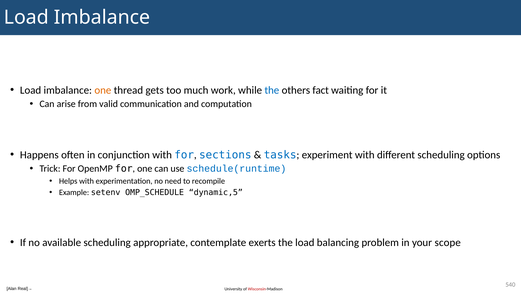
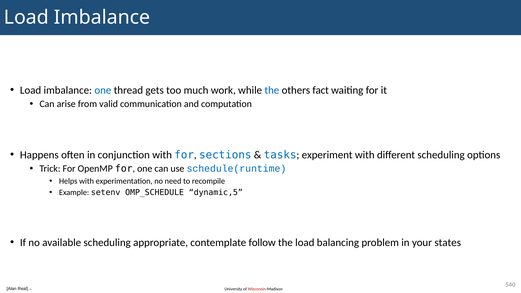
one colour: orange -> blue (103, 90)
exerts: exerts -> follow (262, 243)
scope: scope -> states (448, 243)
